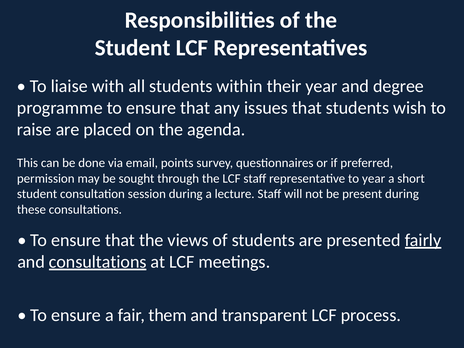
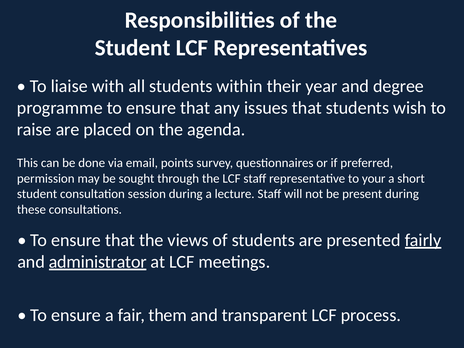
to year: year -> your (374, 179)
and consultations: consultations -> administrator (98, 262)
